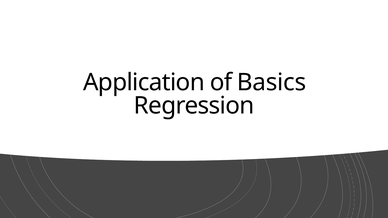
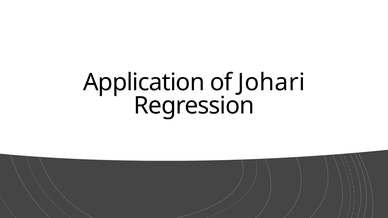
of Basics: Basics -> Johari (271, 82)
